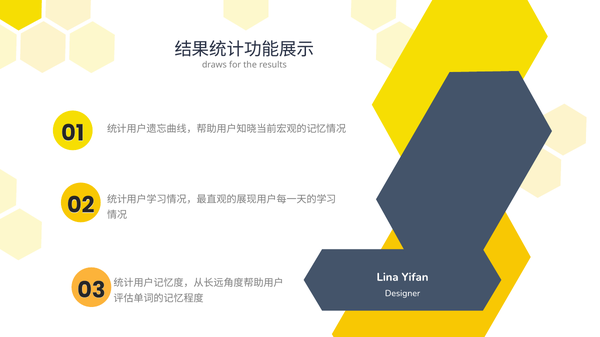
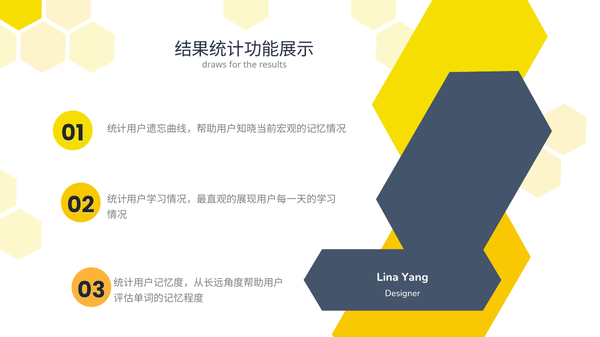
Yifan: Yifan -> Yang (415, 277)
